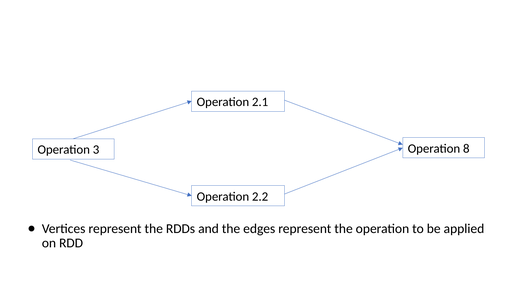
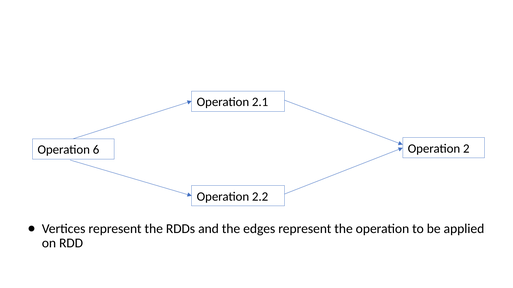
8: 8 -> 2 (466, 149)
3: 3 -> 6 (96, 150)
